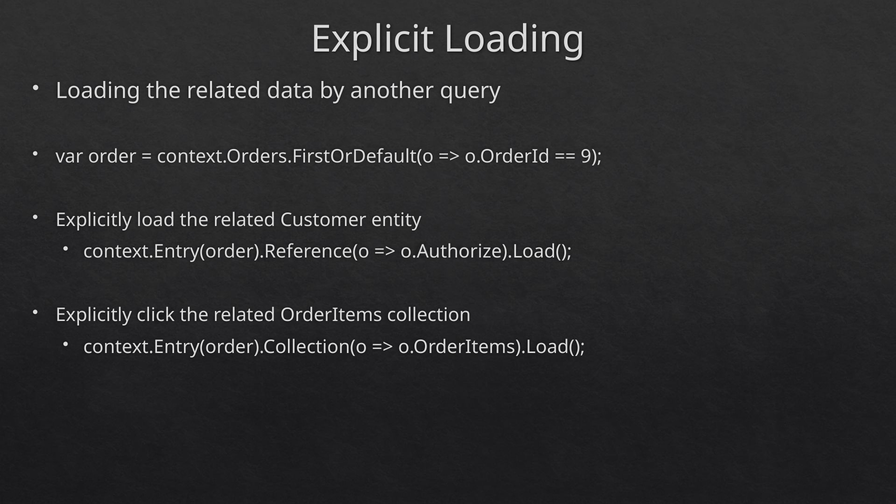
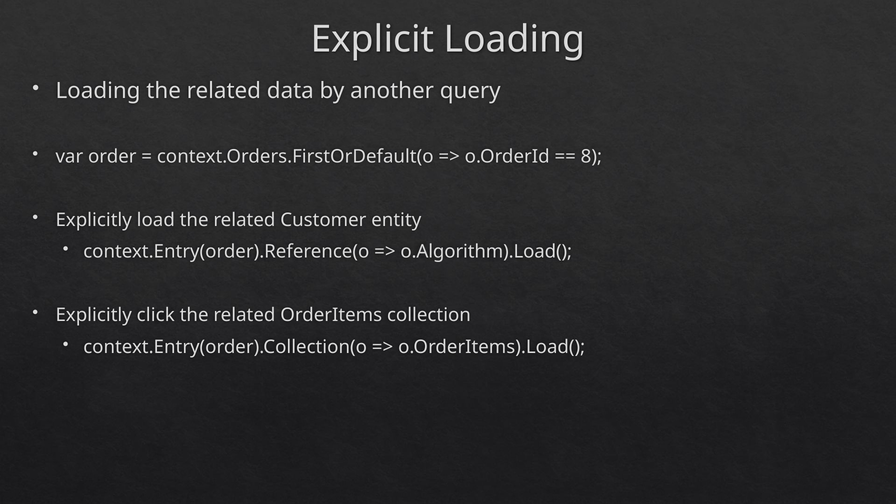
9: 9 -> 8 (591, 156)
o.Authorize).Load(: o.Authorize).Load( -> o.Algorithm).Load( (486, 252)
